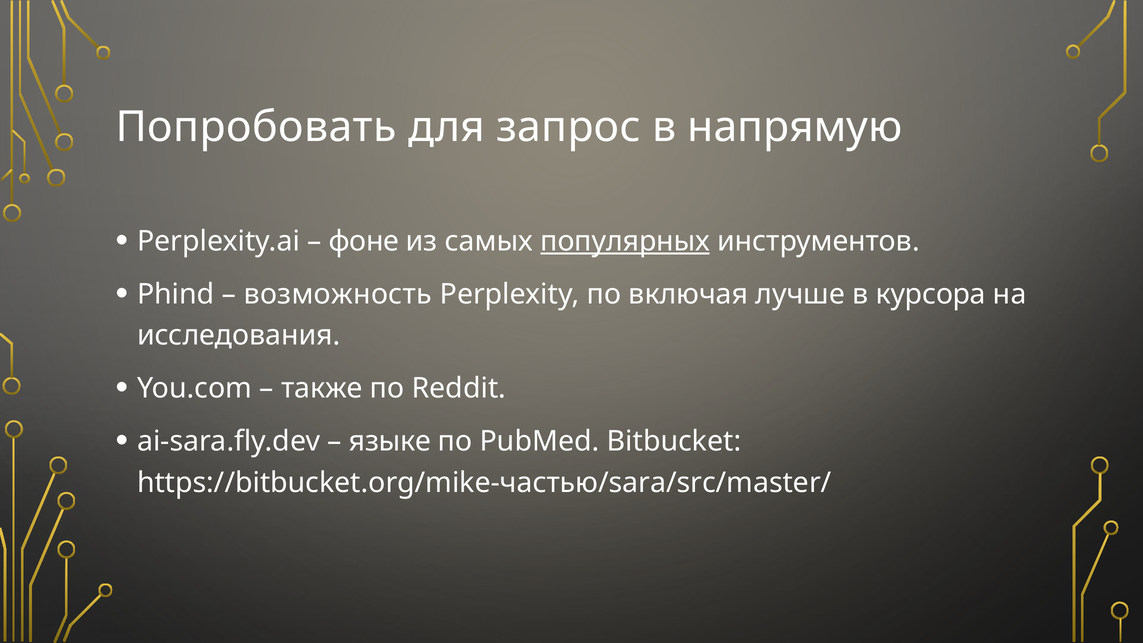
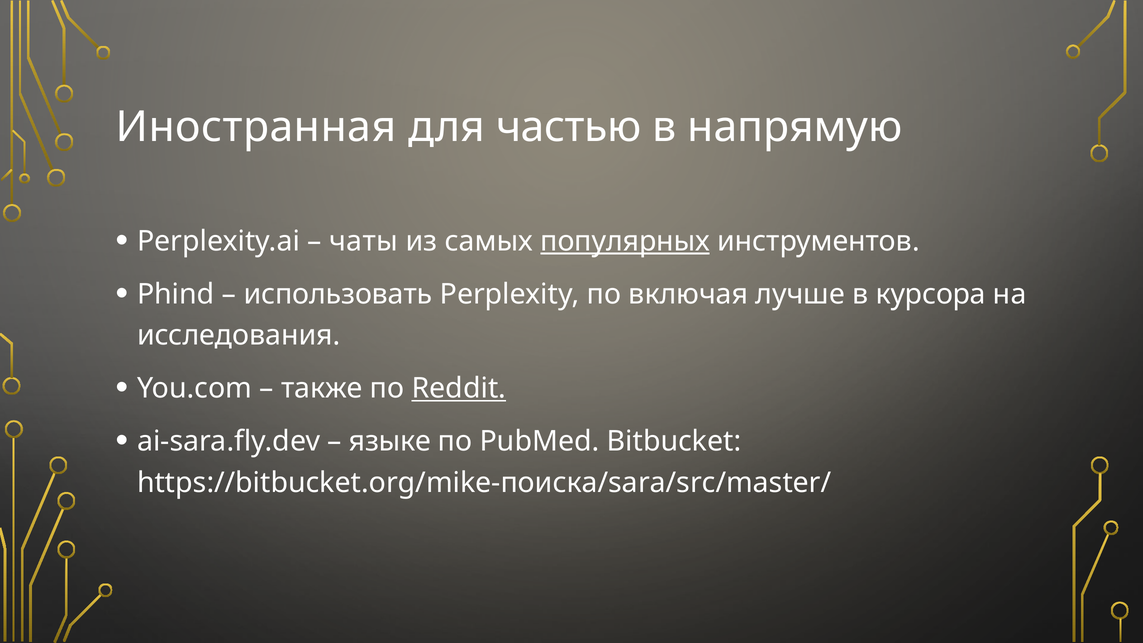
Попробовать: Попробовать -> Иностранная (256, 127)
запрос: запрос -> частью (569, 127)
фоне: фоне -> чаты (364, 241)
возможность: возможность -> использовать (338, 294)
Reddit underline: none -> present (459, 388)
https://bitbucket.org/mike-частью/sara/src/master/: https://bitbucket.org/mike-частью/sara/src/master/ -> https://bitbucket.org/mike-поиска/sara/src/master/ (484, 483)
